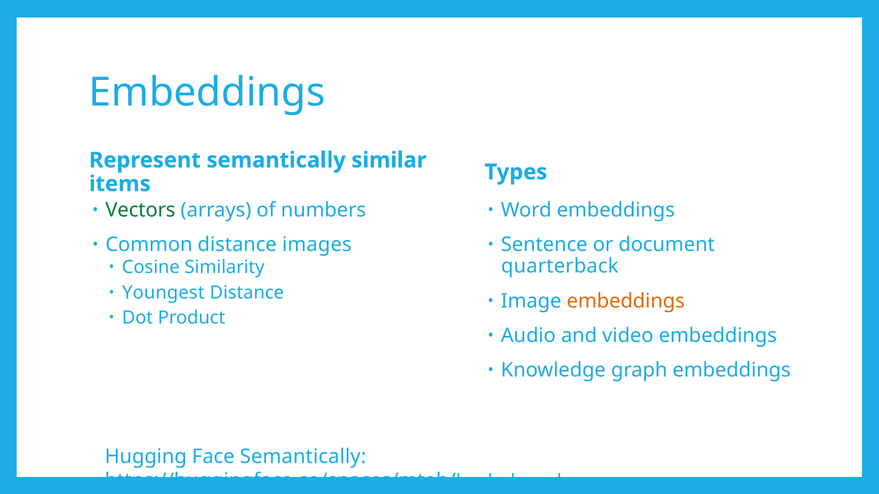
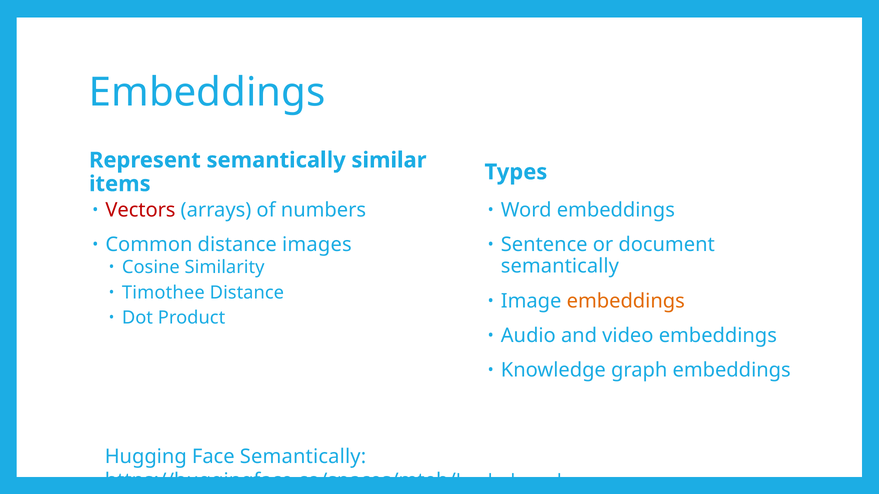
Vectors colour: green -> red (140, 210)
quarterback: quarterback -> semantically (560, 267)
Youngest: Youngest -> Timothee (163, 293)
